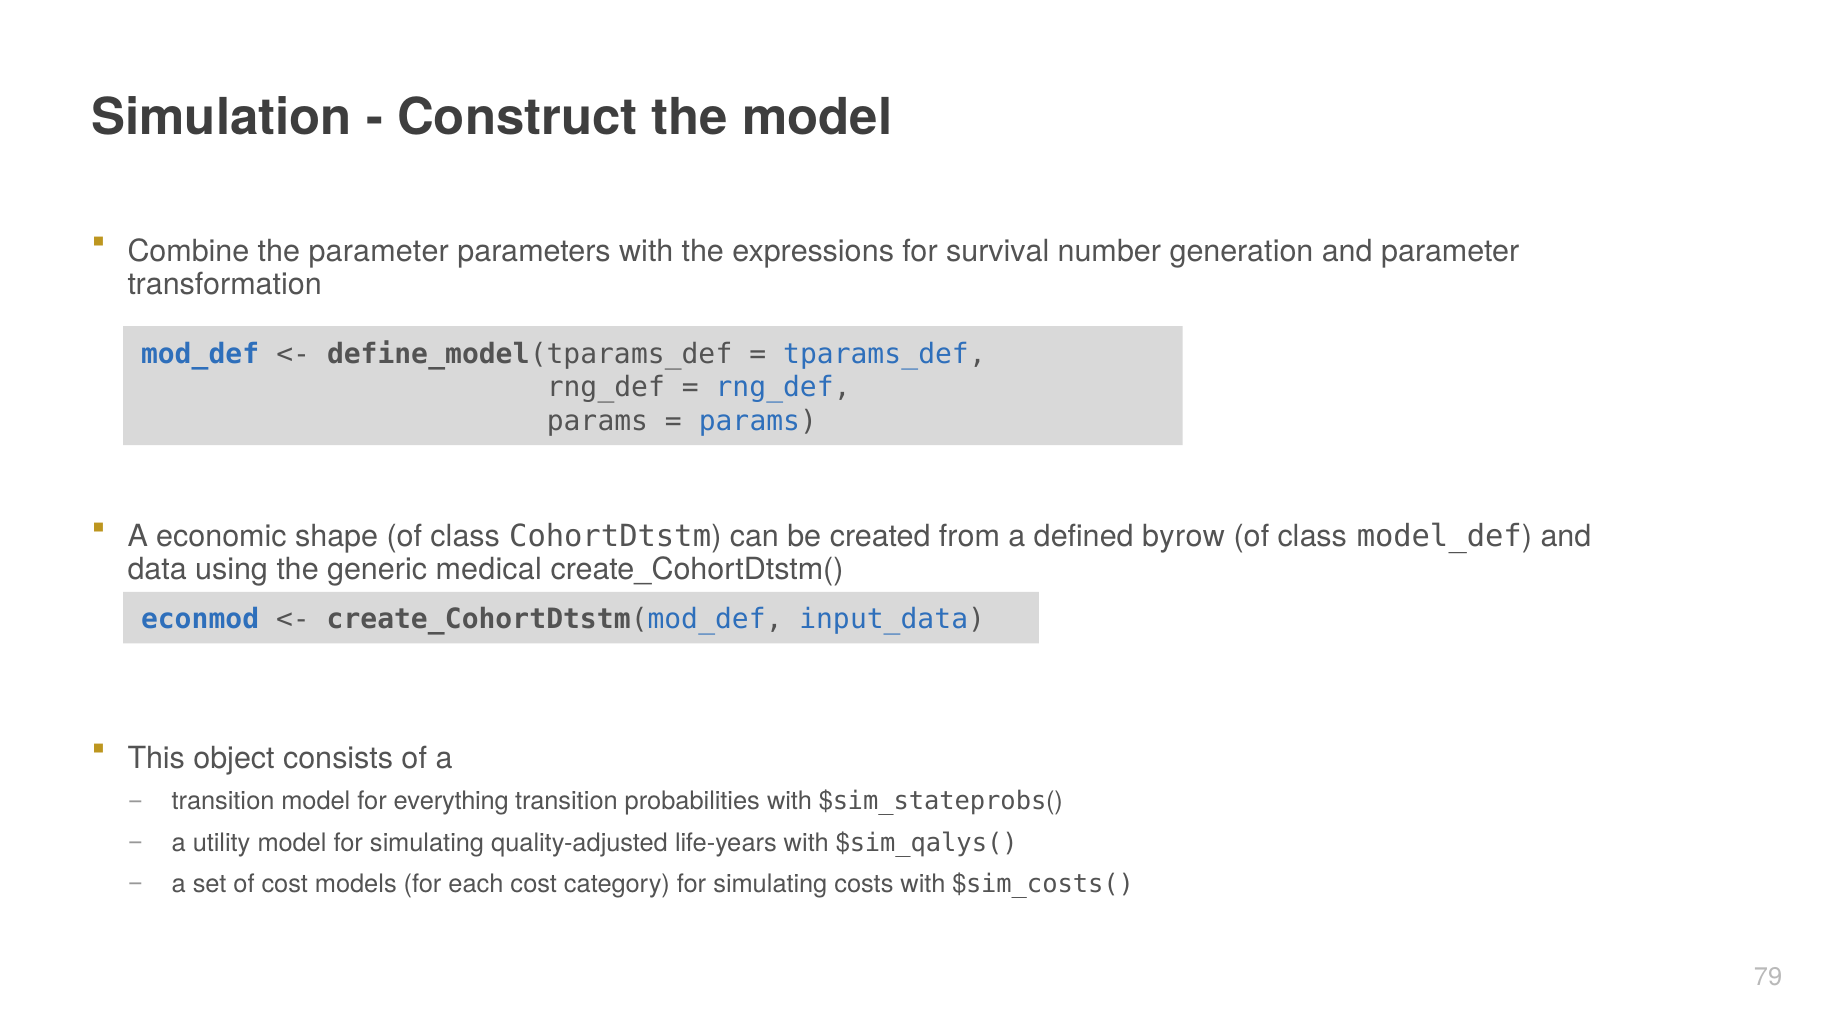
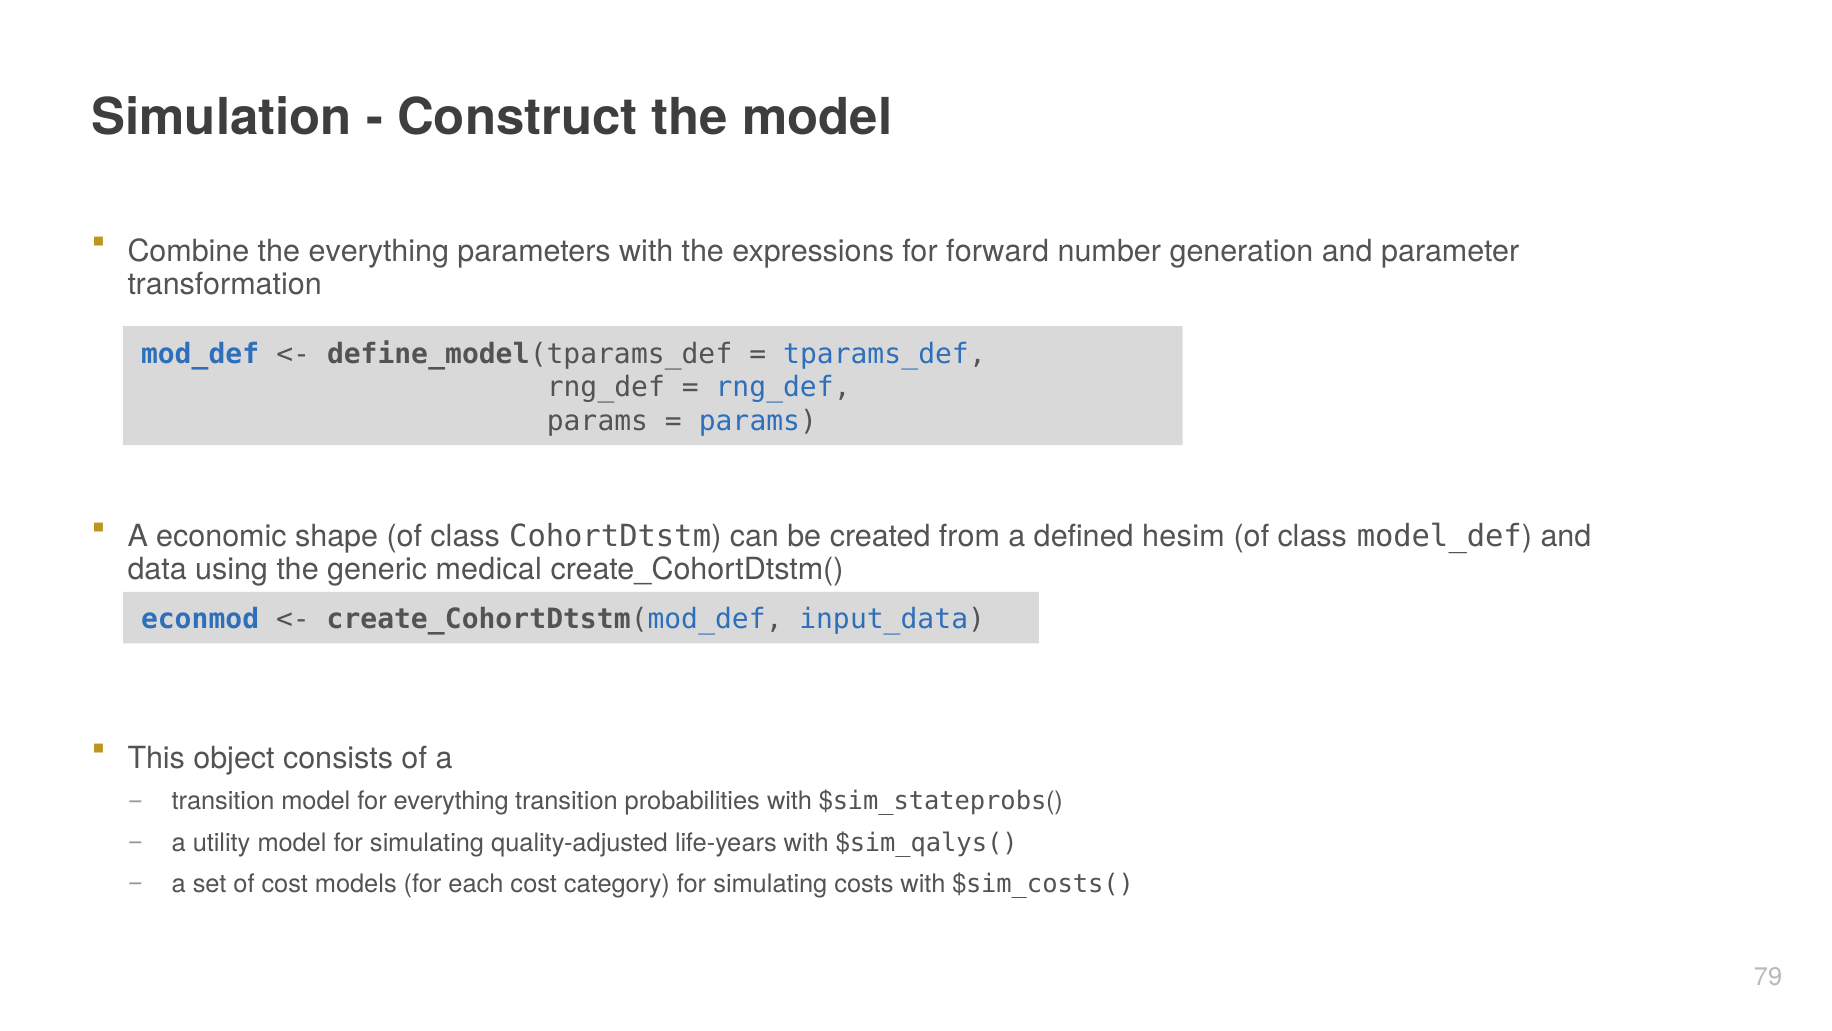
the parameter: parameter -> everything (379, 251)
survival: survival -> forward (998, 251)
byrow: byrow -> hesim (1184, 537)
